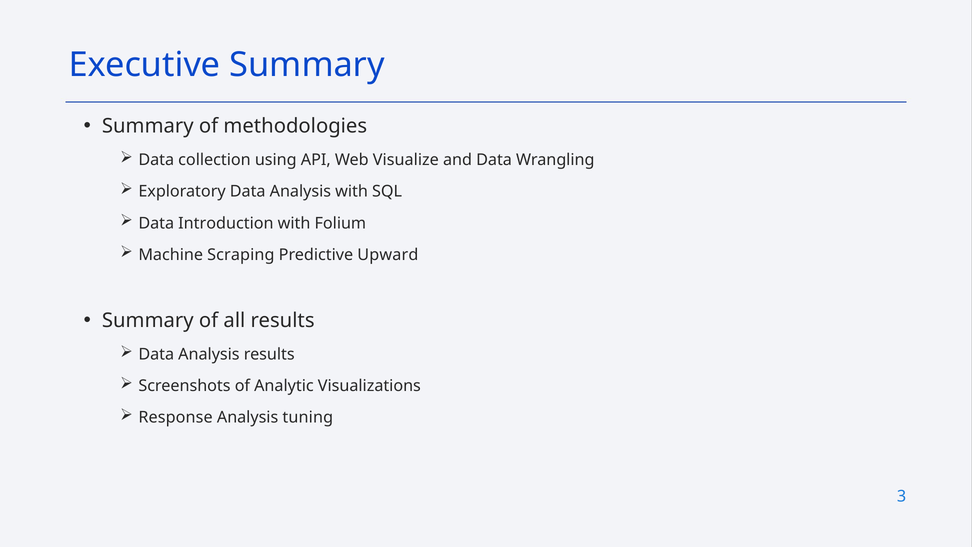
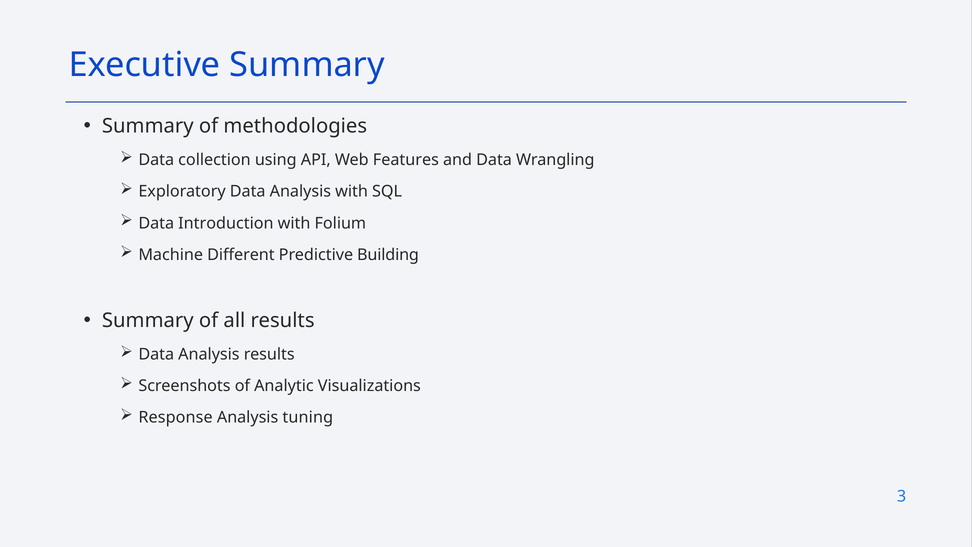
Visualize: Visualize -> Features (406, 160)
Scraping: Scraping -> Different (241, 255)
Upward: Upward -> Building (388, 255)
